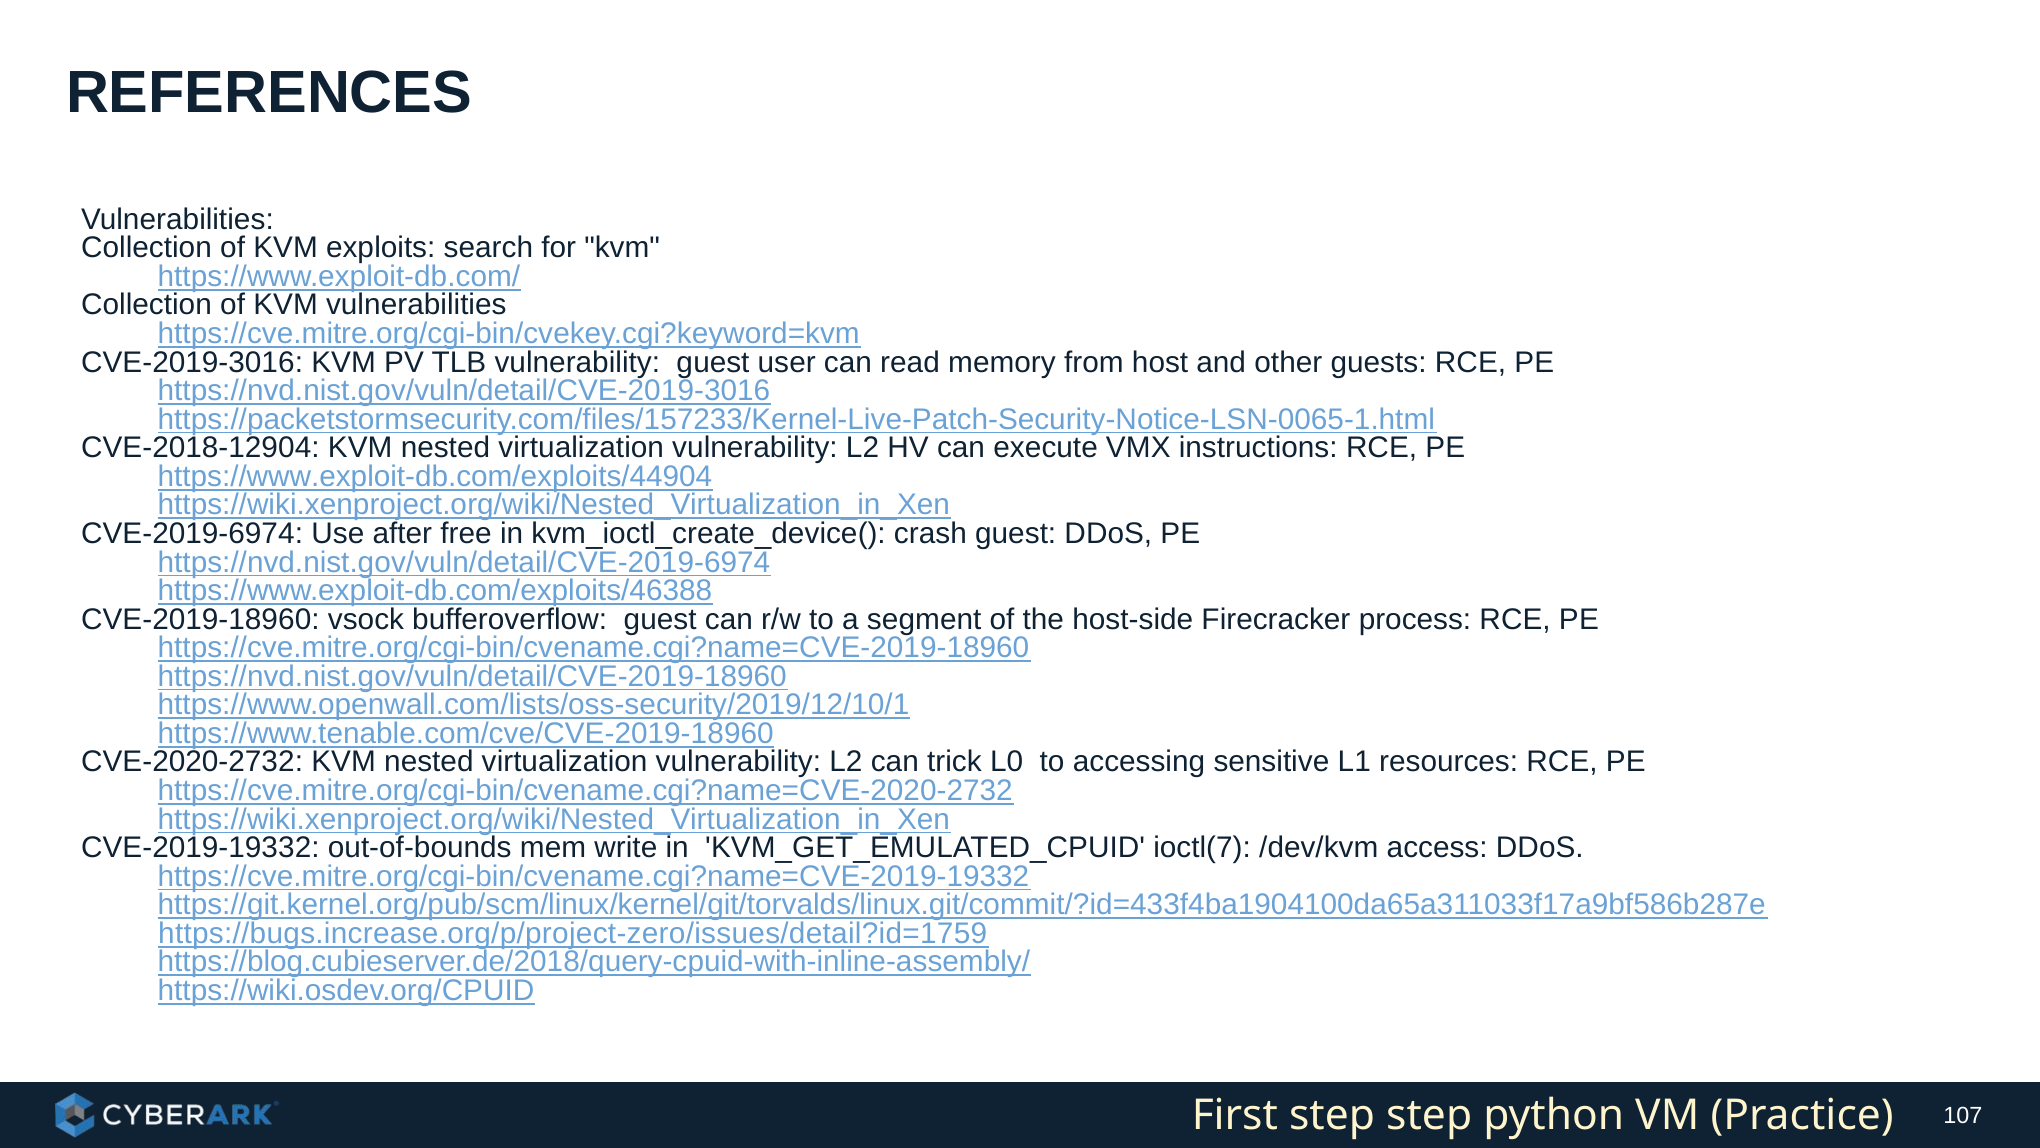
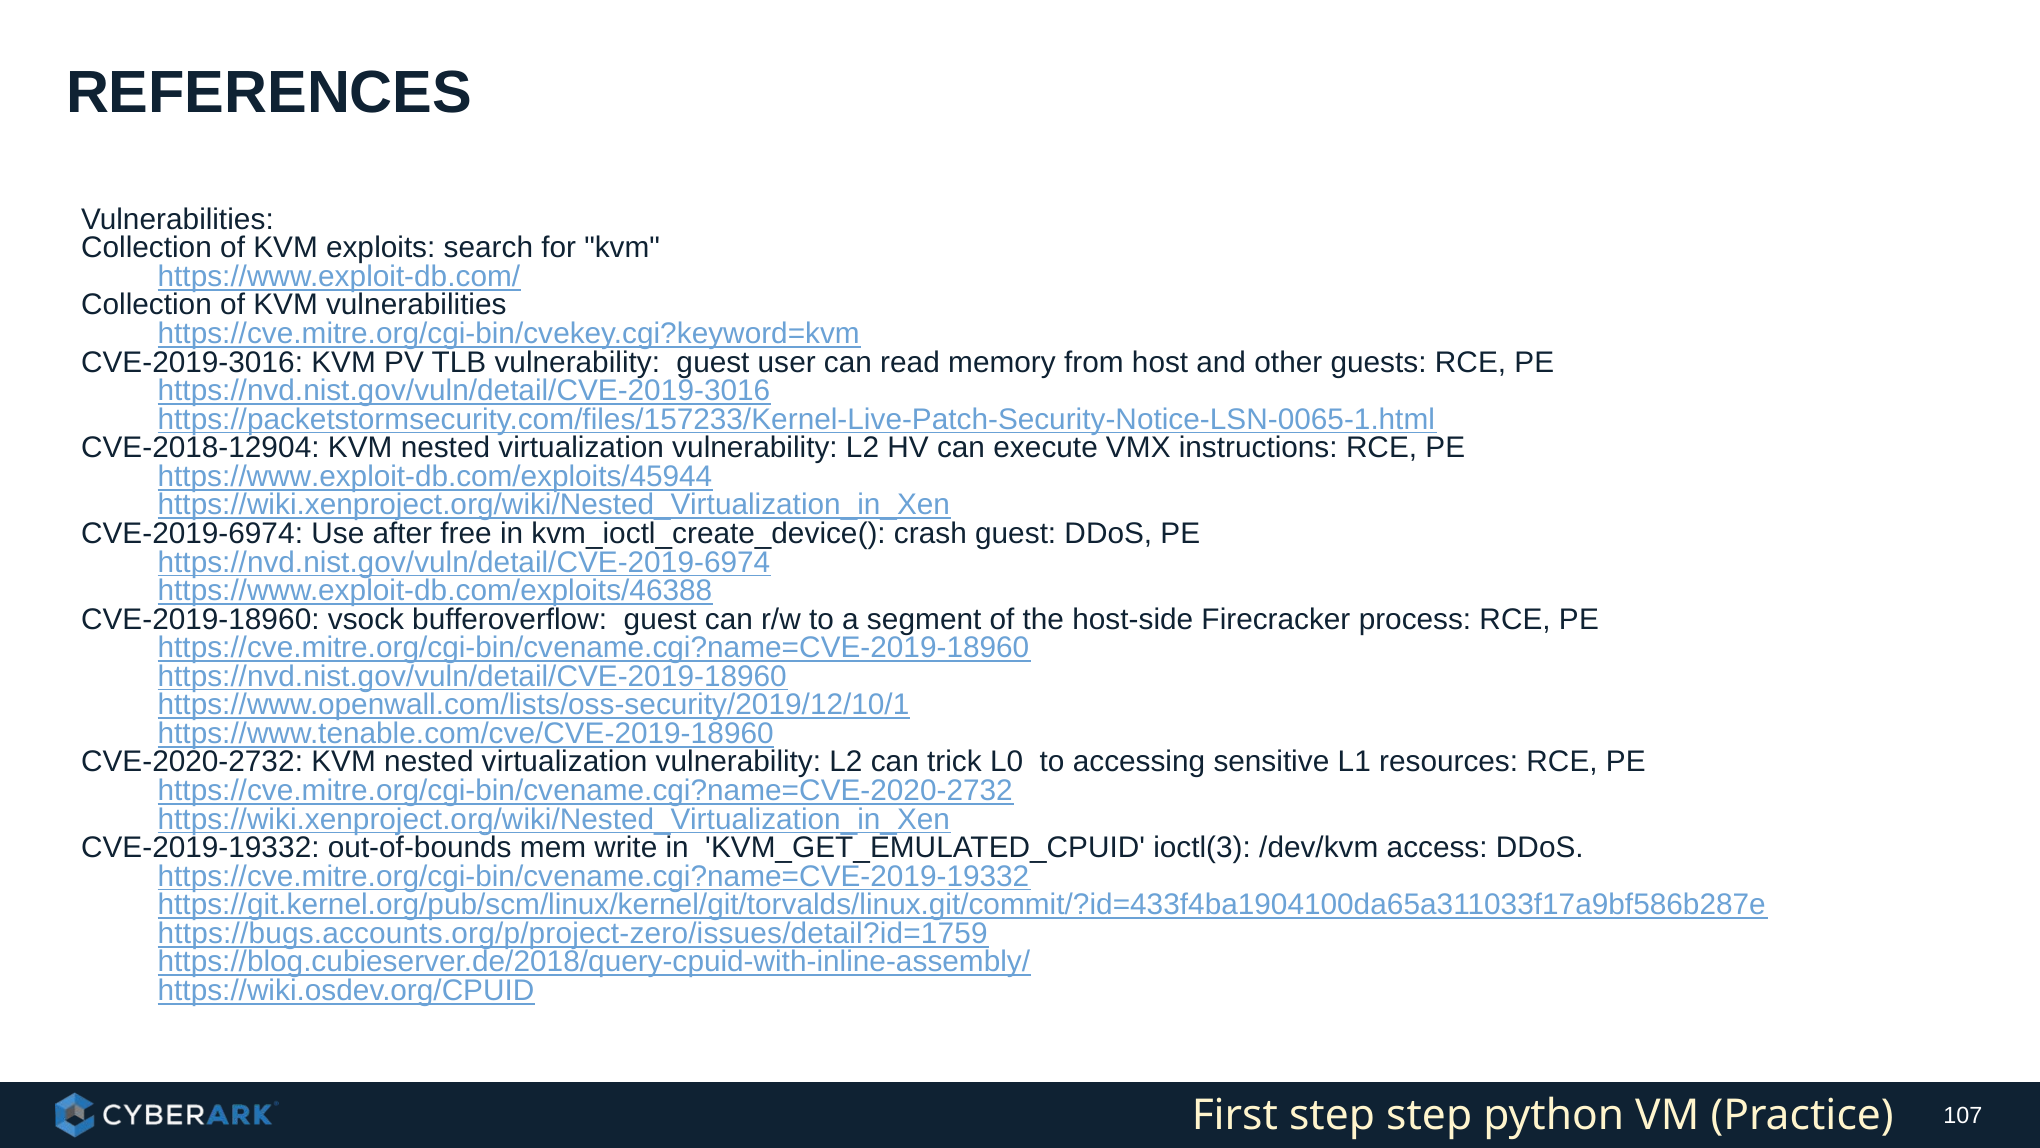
https://www.exploit-db.com/exploits/44904: https://www.exploit-db.com/exploits/44904 -> https://www.exploit-db.com/exploits/45944 (435, 476)
ioctl(7: ioctl(7 -> ioctl(3 (1202, 847)
https://bugs.increase.org/p/project-zero/issues/detail?id=1759: https://bugs.increase.org/p/project-zero/issues/detail?id=1759 -> https://bugs.accounts.org/p/project-zero/issues/detail?id=1759 (573, 933)
